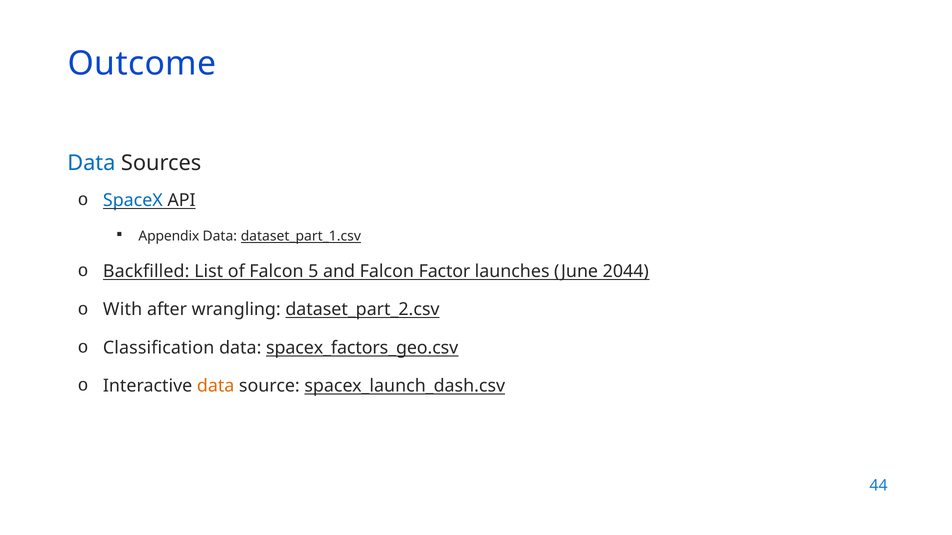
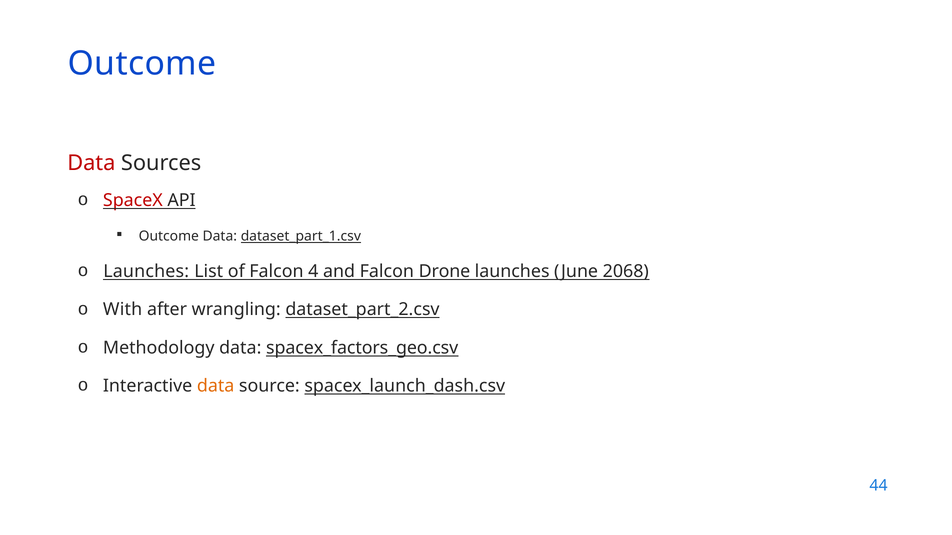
Data colour: blue -> red (91, 163)
SpaceX colour: blue -> red (133, 201)
Appendix: Appendix -> Outcome (169, 236)
Backfilled: Backfilled -> Launches (146, 272)
5: 5 -> 4 (313, 272)
Factor: Factor -> Drone (444, 272)
2044: 2044 -> 2068 (626, 272)
Classification: Classification -> Methodology (159, 348)
